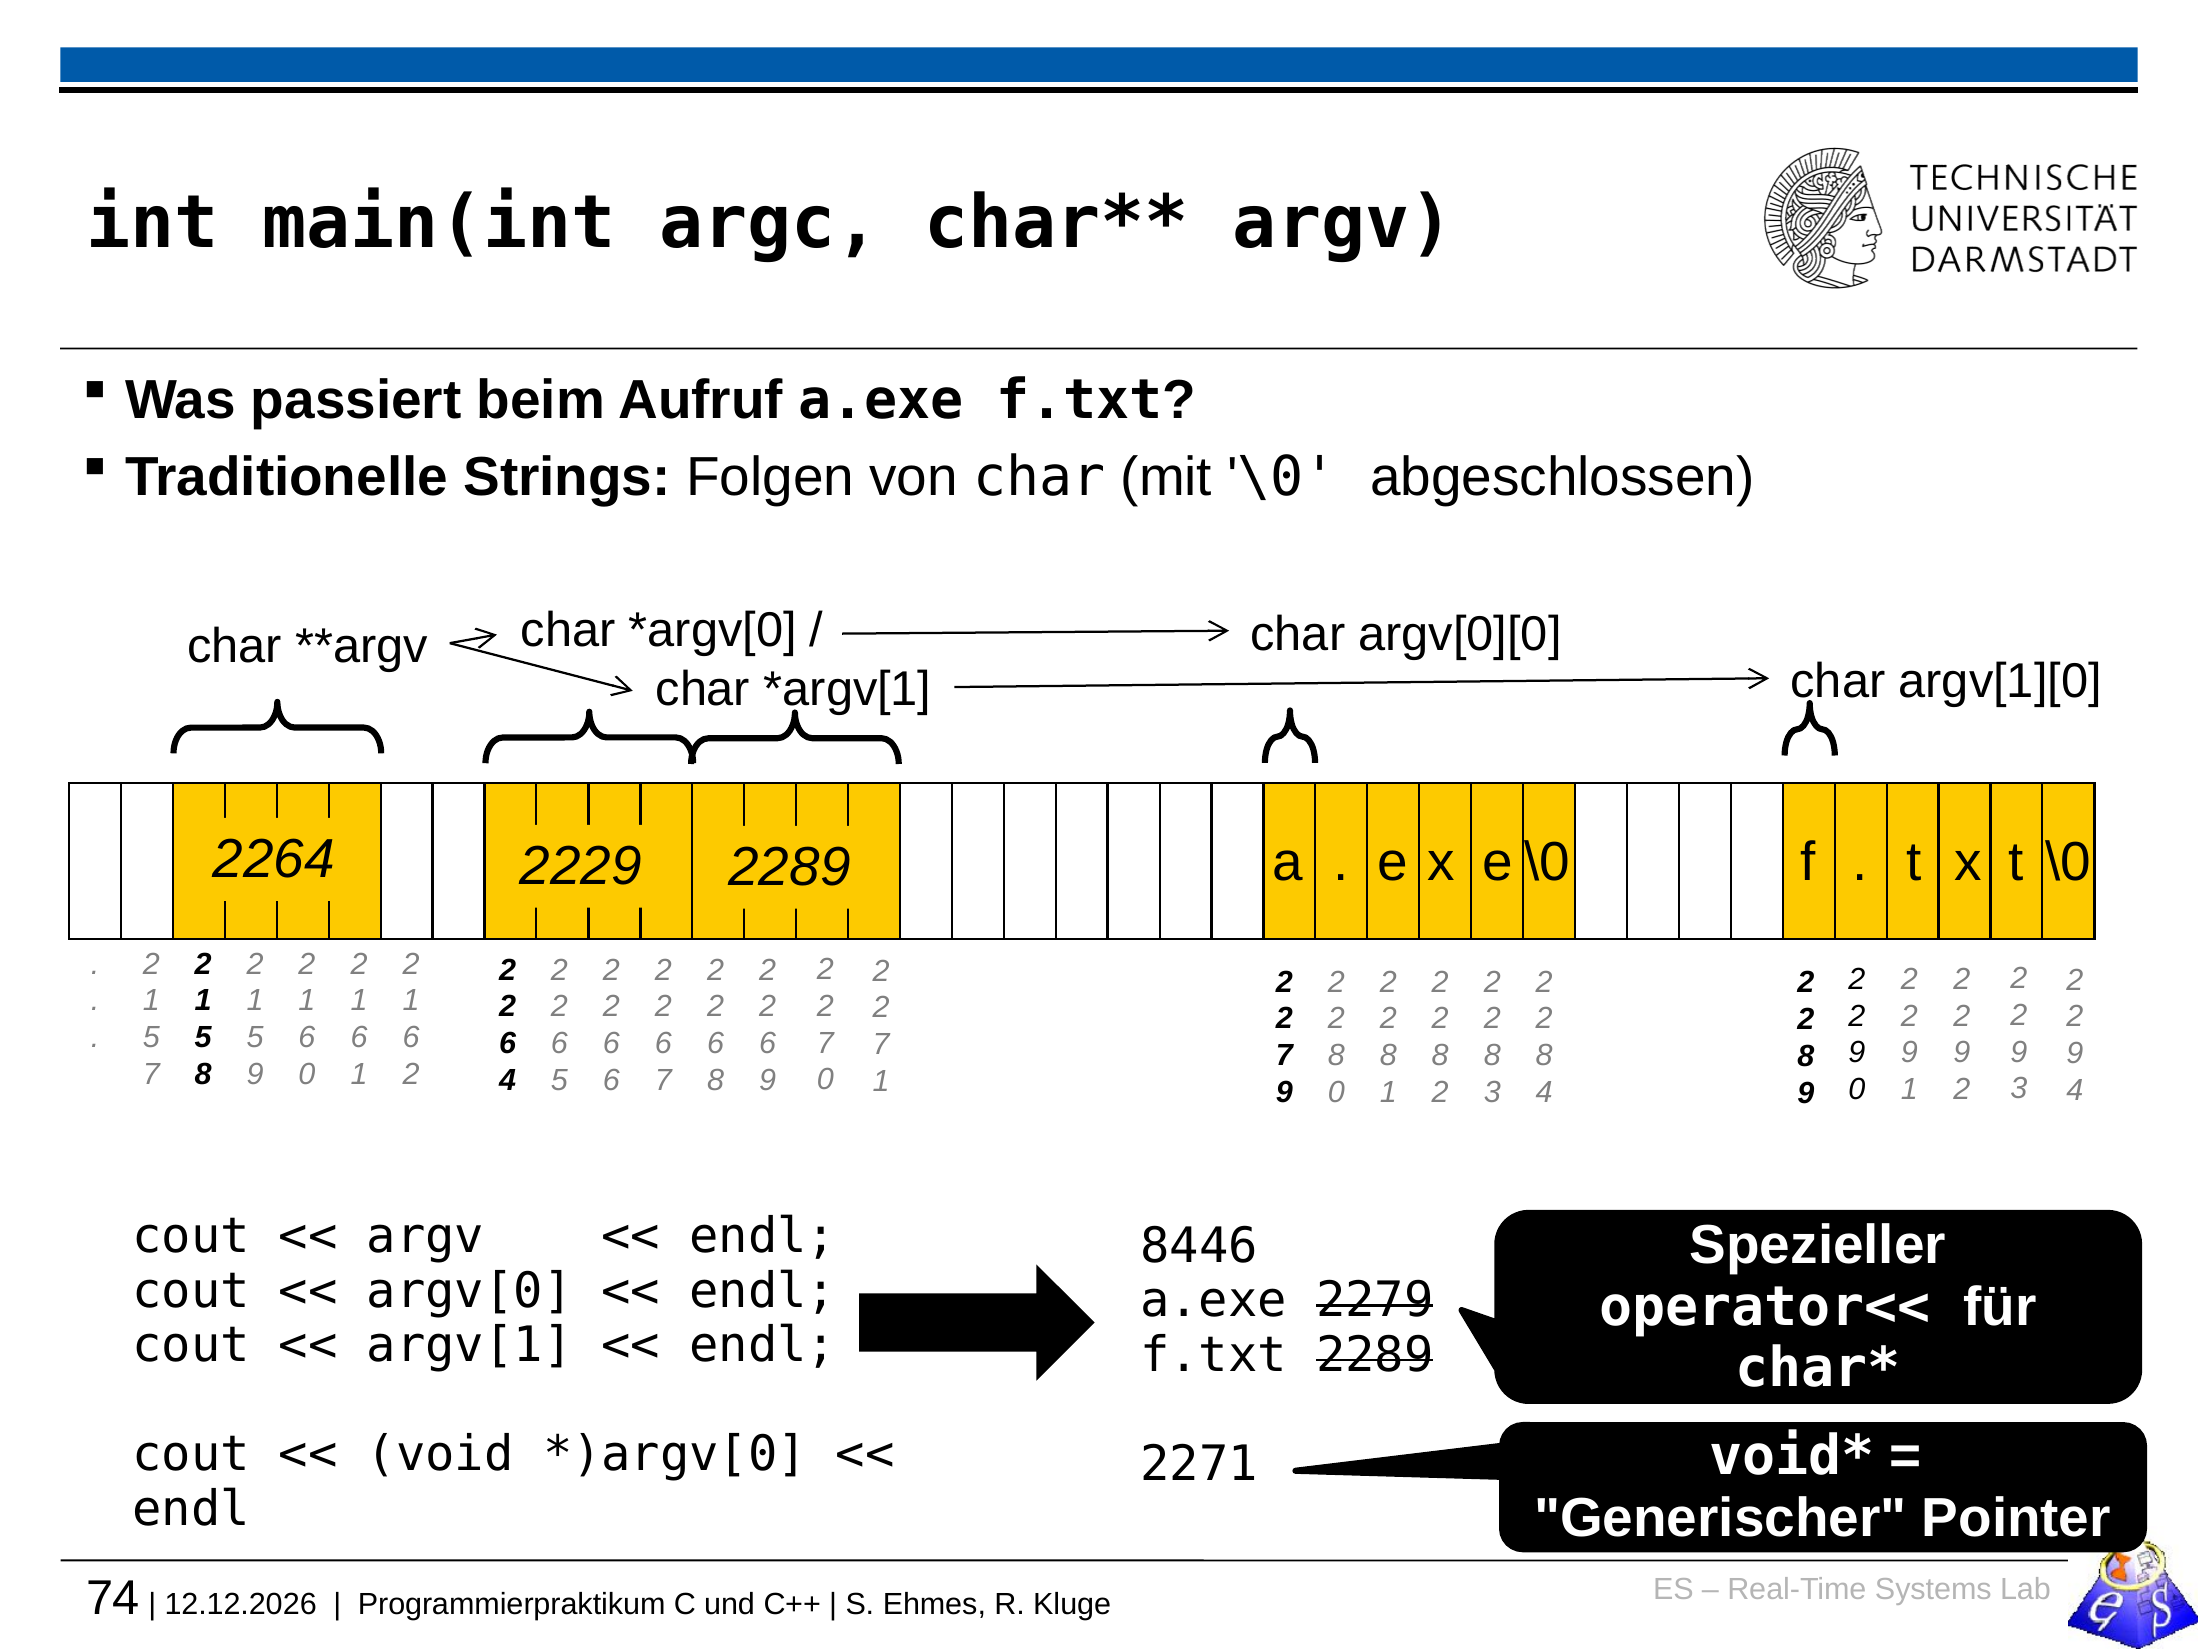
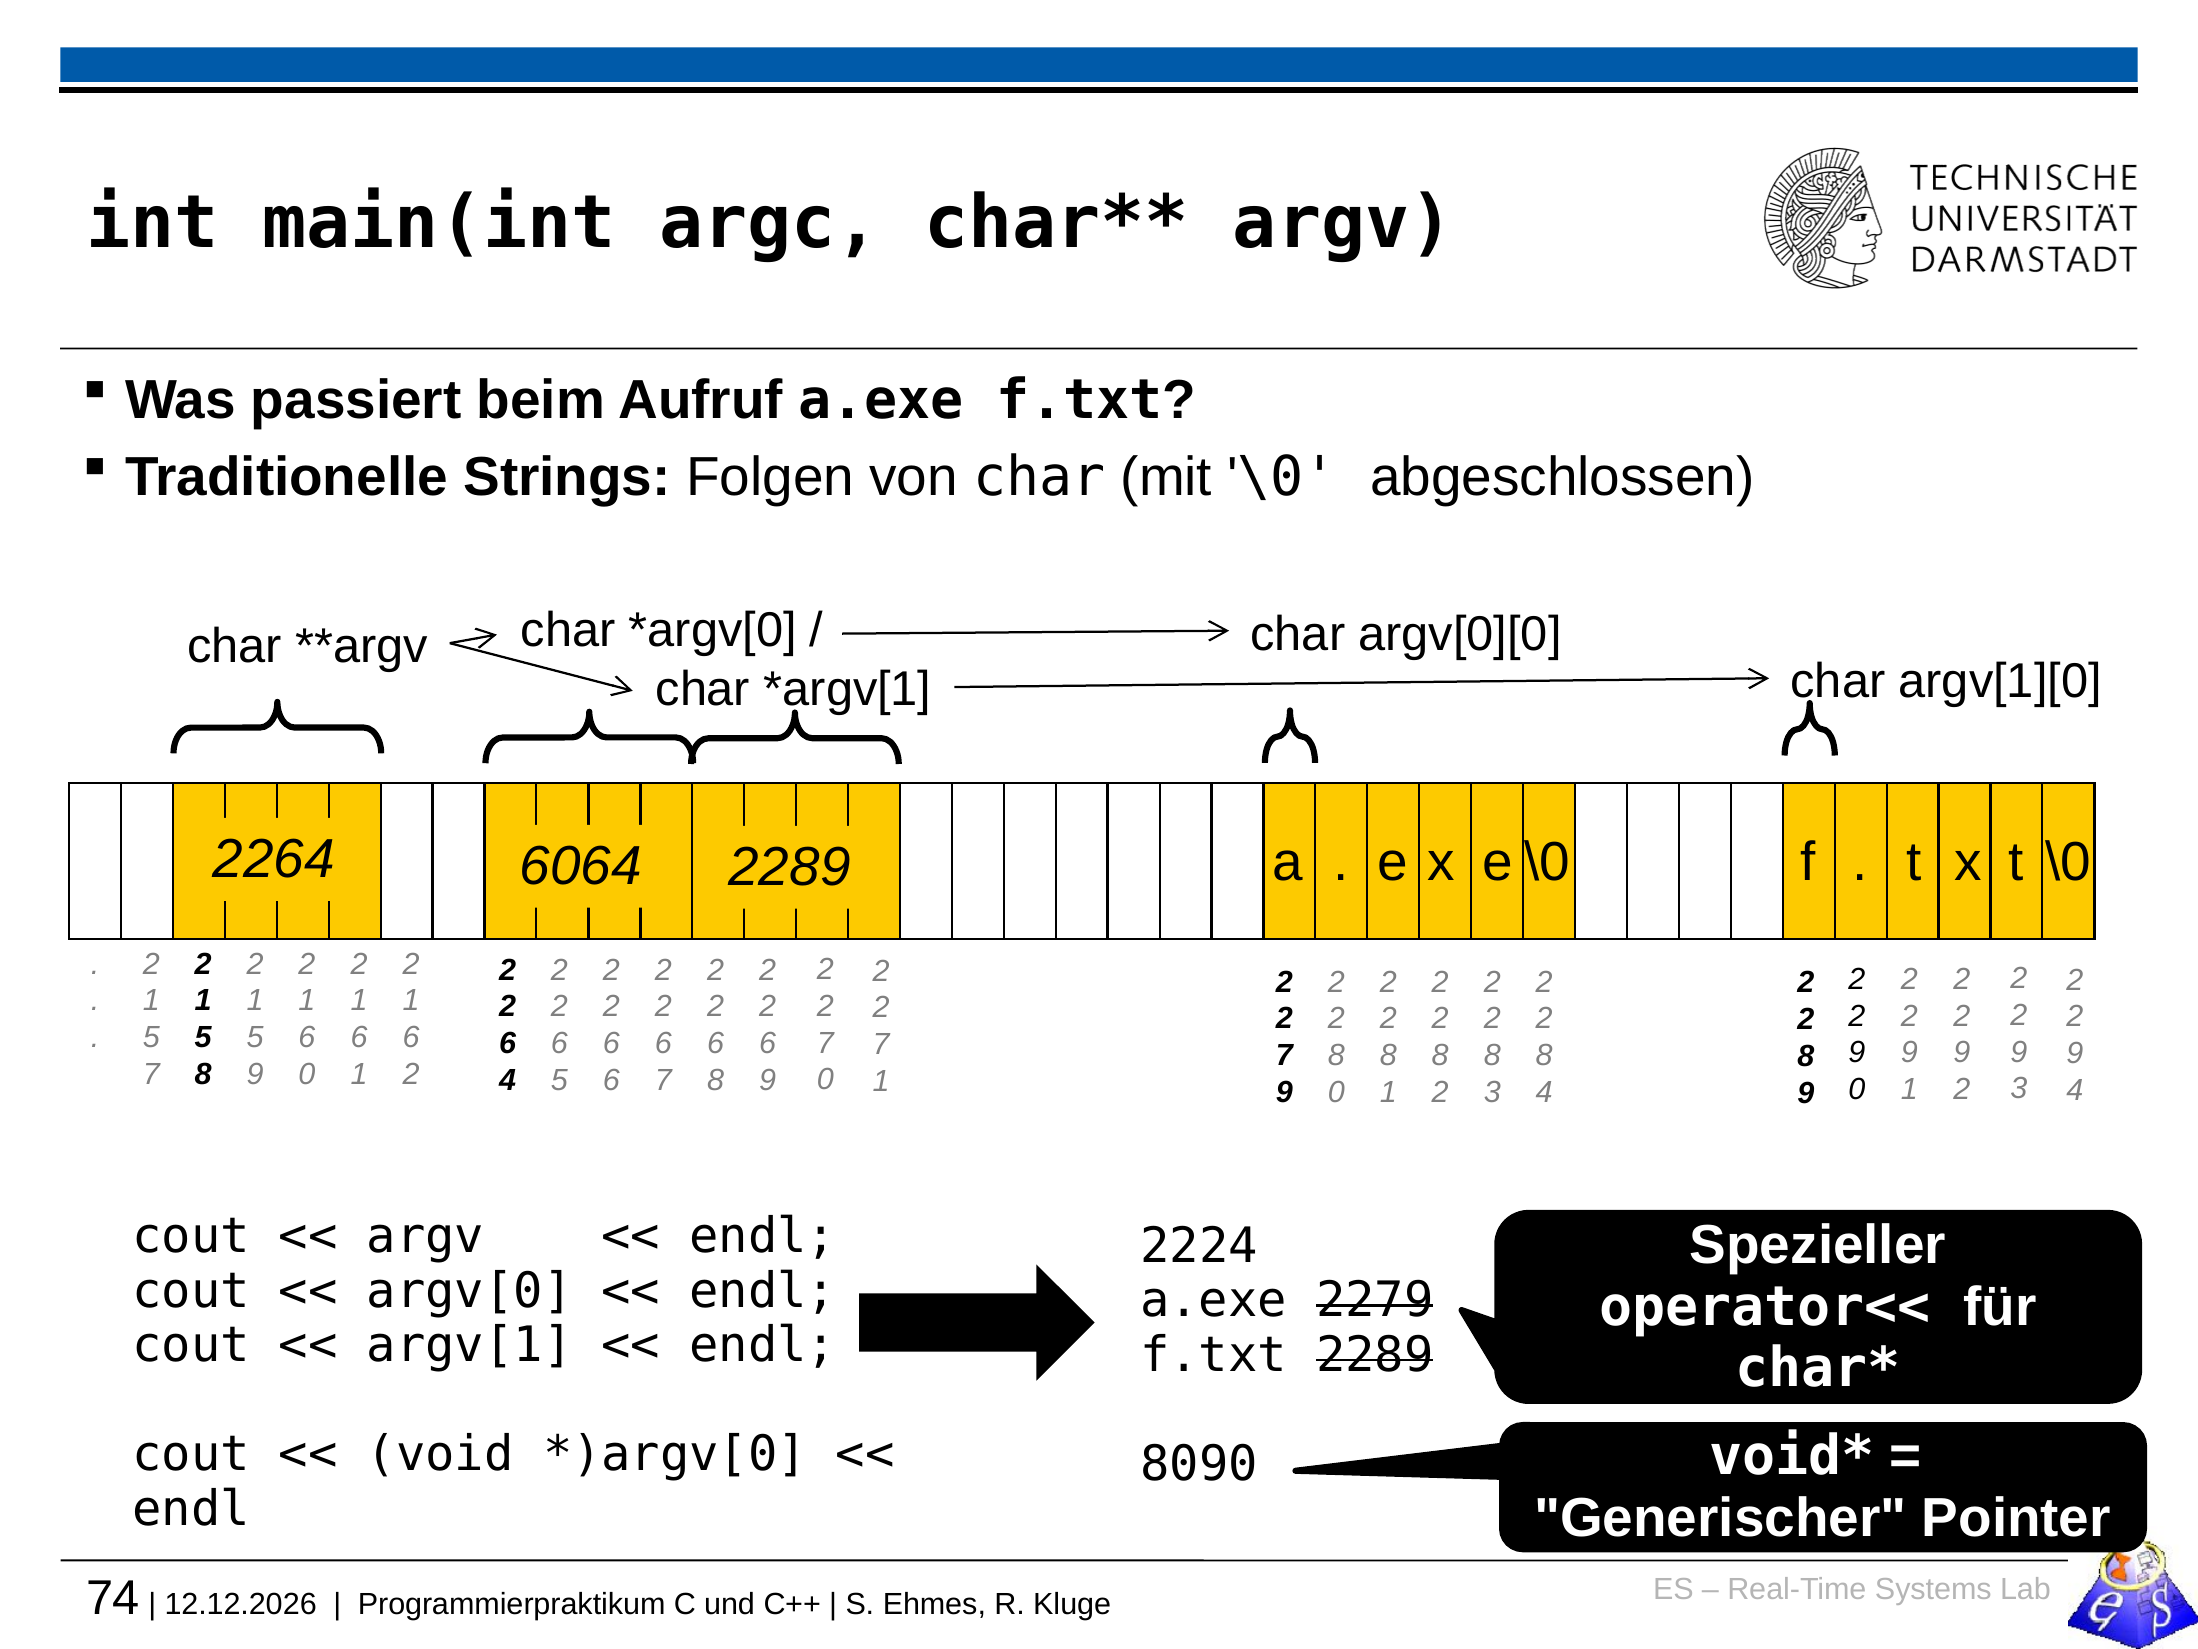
2229: 2229 -> 6064 (581, 866)
8446: 8446 -> 2224 (1199, 1246)
2271: 2271 -> 8090 (1199, 1464)
